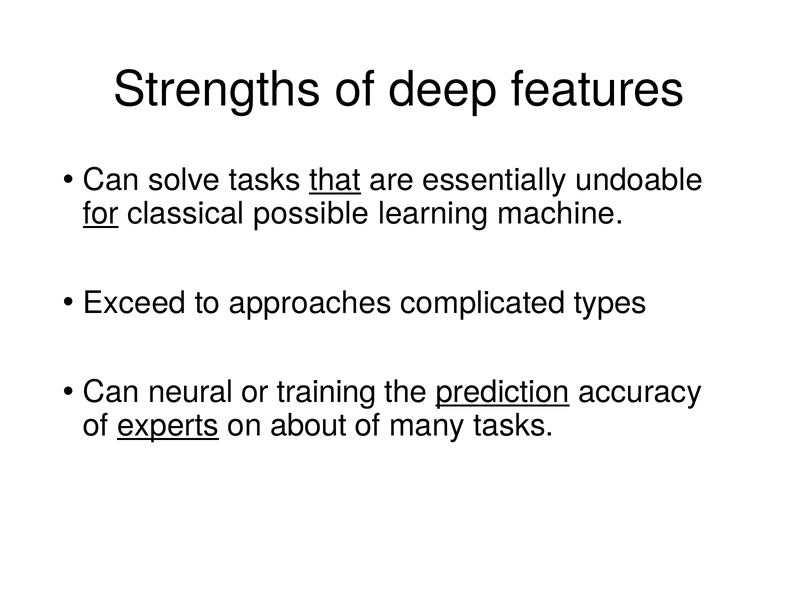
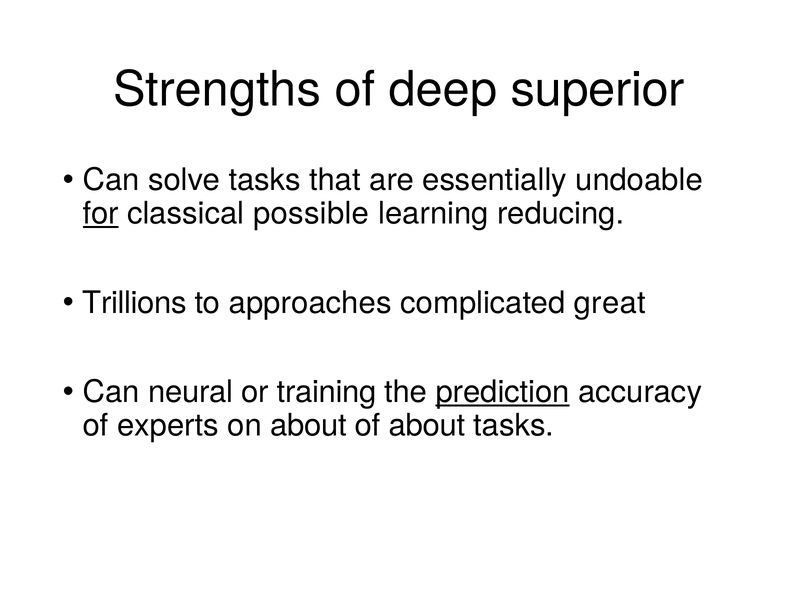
features: features -> superior (598, 89)
that underline: present -> none (335, 180)
machine: machine -> reducing (561, 213)
Exceed: Exceed -> Trillions (135, 303)
types: types -> great (610, 303)
experts underline: present -> none (168, 425)
of many: many -> about (427, 425)
